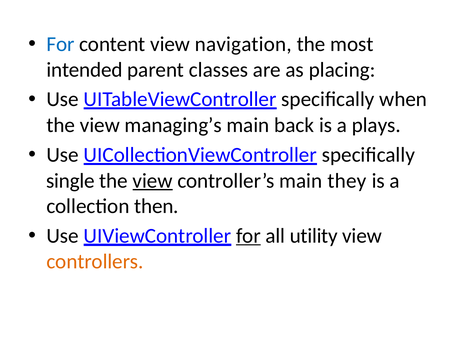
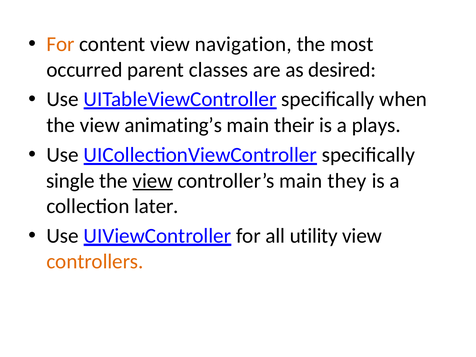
For colour: blue -> orange (60, 44)
intended: intended -> occurred (84, 70)
placing: placing -> desired (342, 70)
managing’s: managing’s -> animating’s (173, 125)
back: back -> their (294, 125)
then: then -> later (156, 206)
for underline: present -> none (248, 236)
